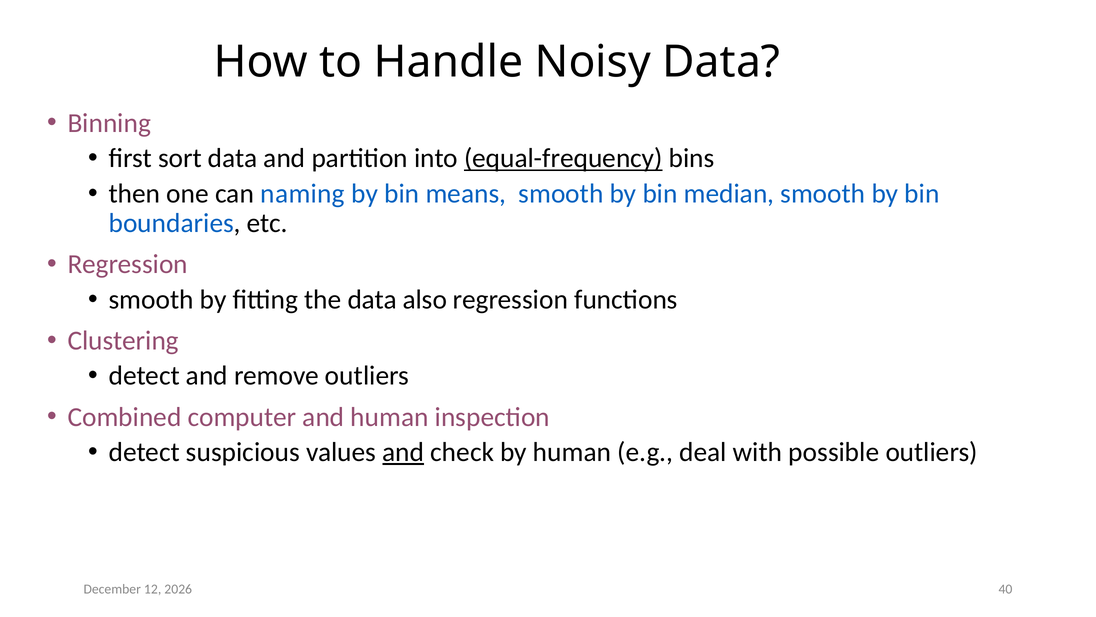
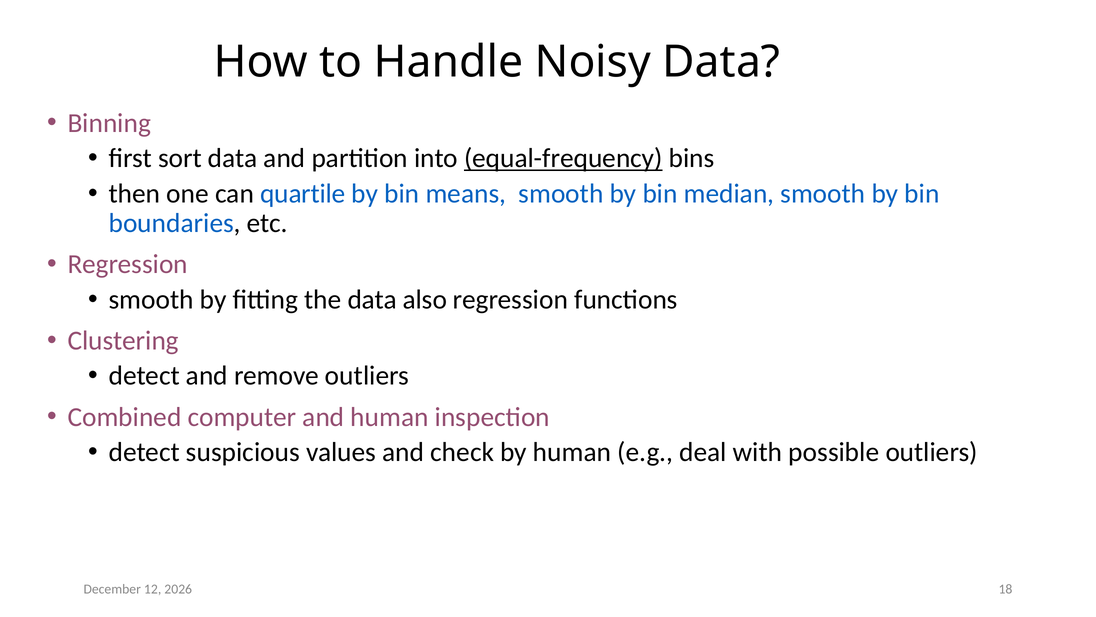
naming: naming -> quartile (303, 193)
and underline: present -> none (403, 452)
40: 40 -> 18 (1005, 589)
